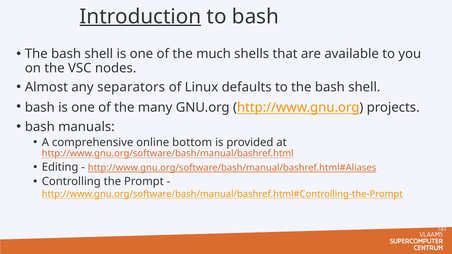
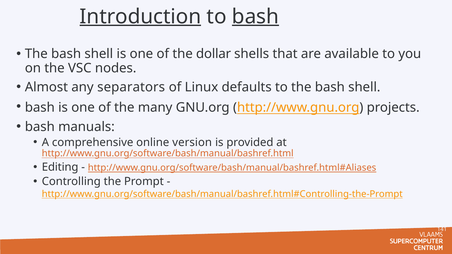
bash underline: none -> present (255, 17)
much: much -> dollar (214, 54)
bottom: bottom -> version (192, 143)
